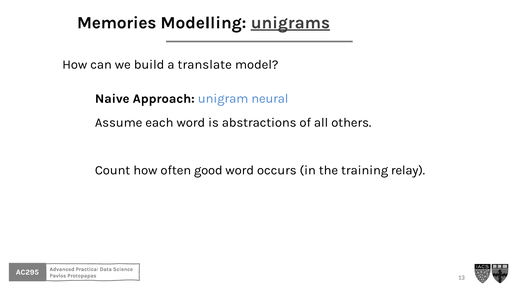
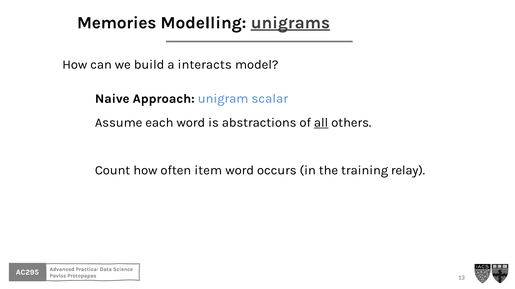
translate: translate -> interacts (205, 65)
neural: neural -> scalar (270, 99)
all underline: none -> present (321, 123)
good: good -> item (208, 171)
